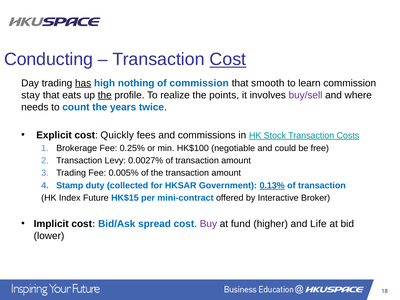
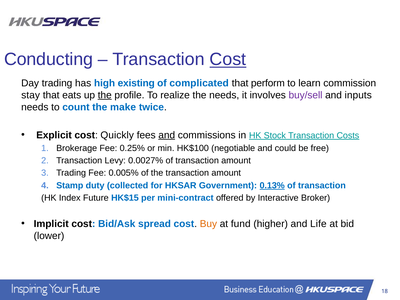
has underline: present -> none (83, 83)
nothing: nothing -> existing (136, 83)
of commission: commission -> complicated (199, 83)
smooth: smooth -> perform (268, 83)
the points: points -> needs (224, 95)
where: where -> inputs (358, 95)
years: years -> make (123, 107)
and underline: none -> present (167, 135)
Buy colour: purple -> orange (208, 224)
